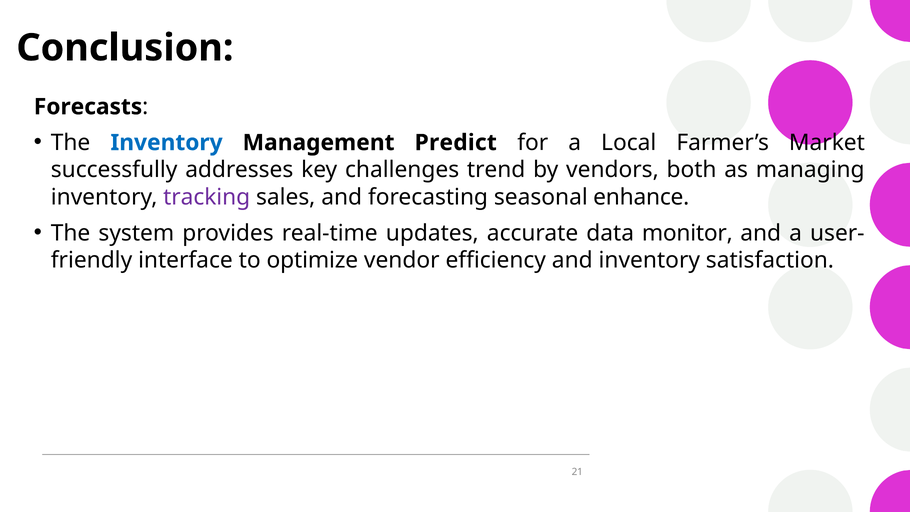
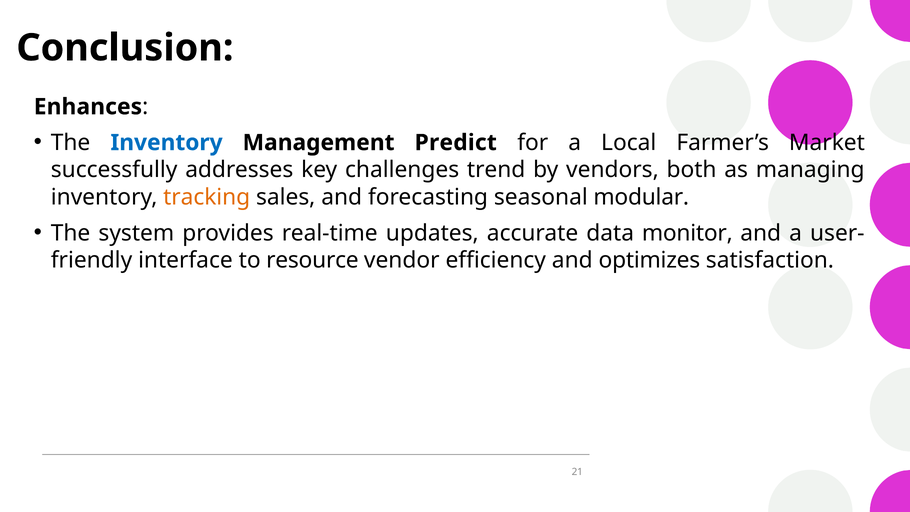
Forecasts: Forecasts -> Enhances (88, 107)
tracking colour: purple -> orange (207, 197)
enhance: enhance -> modular (641, 197)
optimize: optimize -> resource (312, 260)
and inventory: inventory -> optimizes (649, 260)
